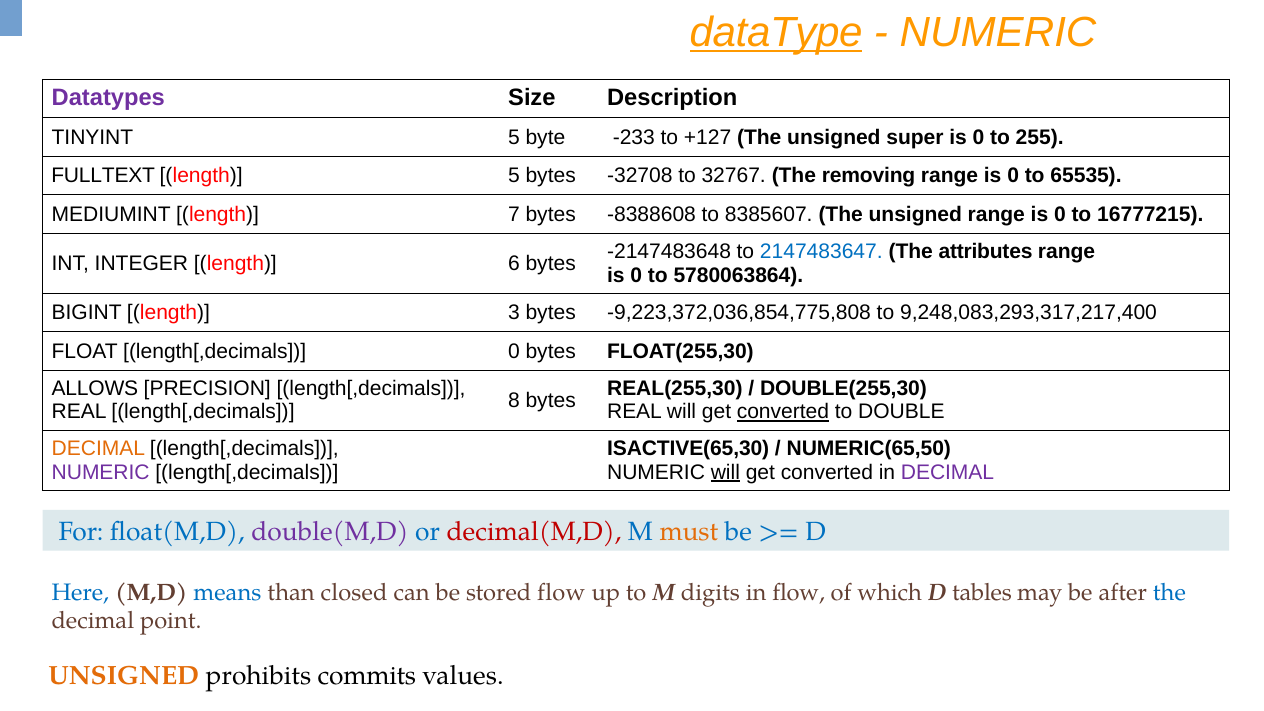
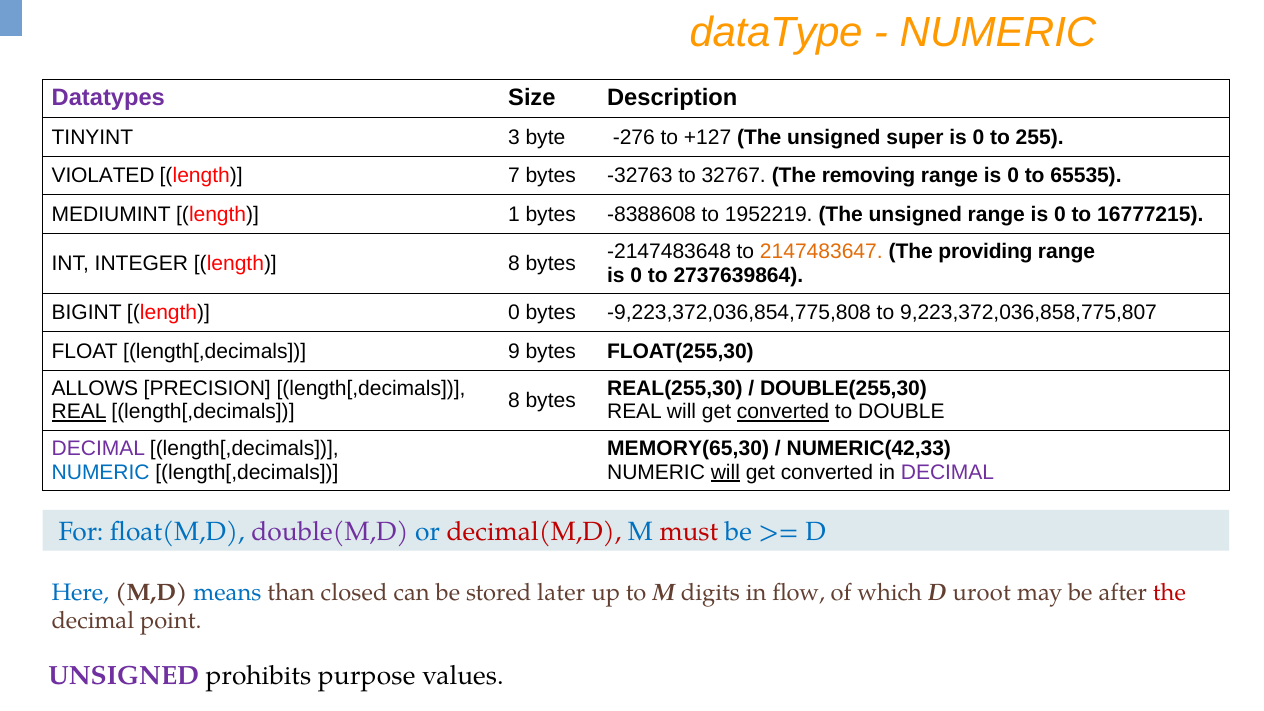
dataType underline: present -> none (776, 33)
TINYINT 5: 5 -> 3 (514, 137)
-233: -233 -> -276 (634, 137)
FULLTEXT: FULLTEXT -> VIOLATED (103, 176)
length 5: 5 -> 7 (514, 176)
-32708: -32708 -> -32763 (640, 176)
7: 7 -> 1 (514, 214)
8385607: 8385607 -> 1952219 (769, 214)
2147483647 colour: blue -> orange (821, 252)
attributes: attributes -> providing (986, 252)
length 6: 6 -> 8 (514, 263)
5780063864: 5780063864 -> 2737639864 (738, 275)
length 3: 3 -> 0 (514, 313)
9,248,083,293,317,217,400: 9,248,083,293,317,217,400 -> 9,223,372,036,858,775,807 (1029, 313)
length[,decimals 0: 0 -> 9 (514, 351)
REAL underline: none -> present (79, 412)
DECIMAL colour: orange -> purple (98, 449)
ISACTIVE(65,30: ISACTIVE(65,30 -> MEMORY(65,30 (688, 449)
NUMERIC(65,50: NUMERIC(65,50 -> NUMERIC(42,33 (869, 449)
NUMERIC colour: purple -> blue (101, 472)
must colour: orange -> red (689, 532)
stored flow: flow -> later (561, 593)
tables: tables -> uroot (982, 593)
the colour: blue -> red (1169, 593)
UNSIGNED colour: orange -> purple (124, 676)
commits: commits -> purpose (367, 676)
